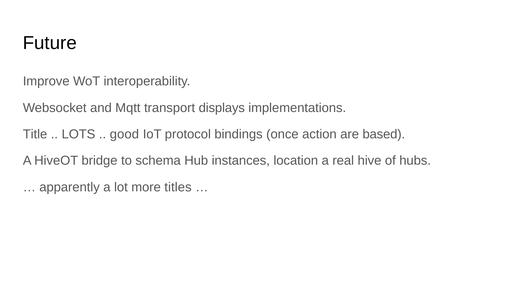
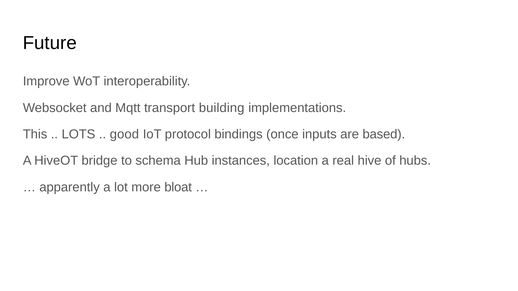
displays: displays -> building (222, 108)
Title: Title -> This (35, 134)
action: action -> inputs (319, 134)
titles: titles -> bloat (178, 187)
